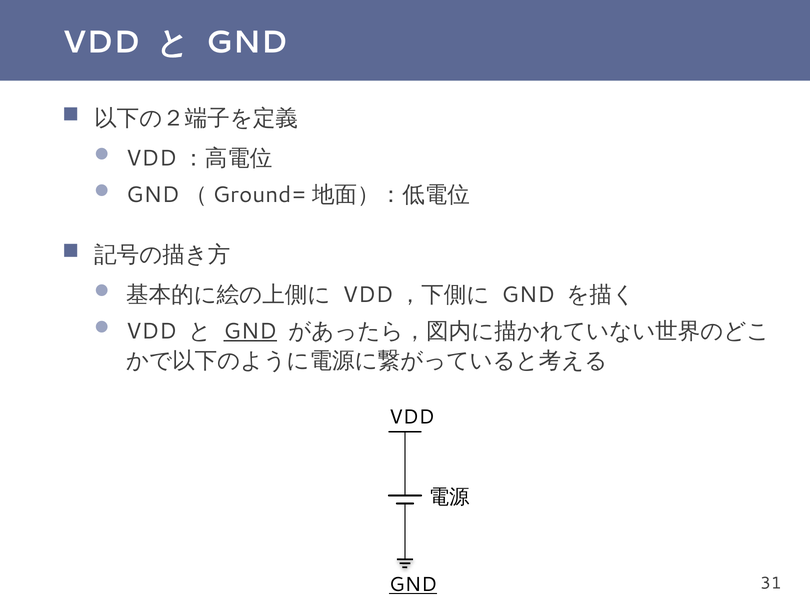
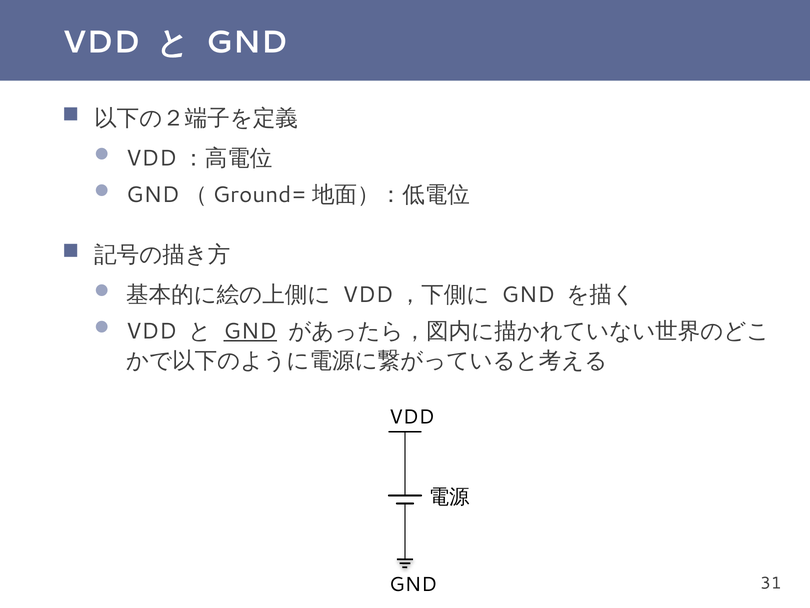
GND underline: present -> none (413, 584)
